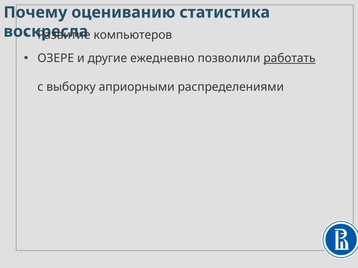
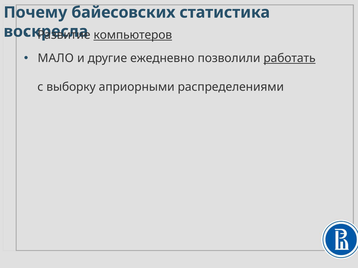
оцениванию: оцениванию -> байесовских (123, 12)
компьютеров underline: none -> present (133, 35)
ОЗЕРЕ: ОЗЕРЕ -> МАЛО (56, 58)
